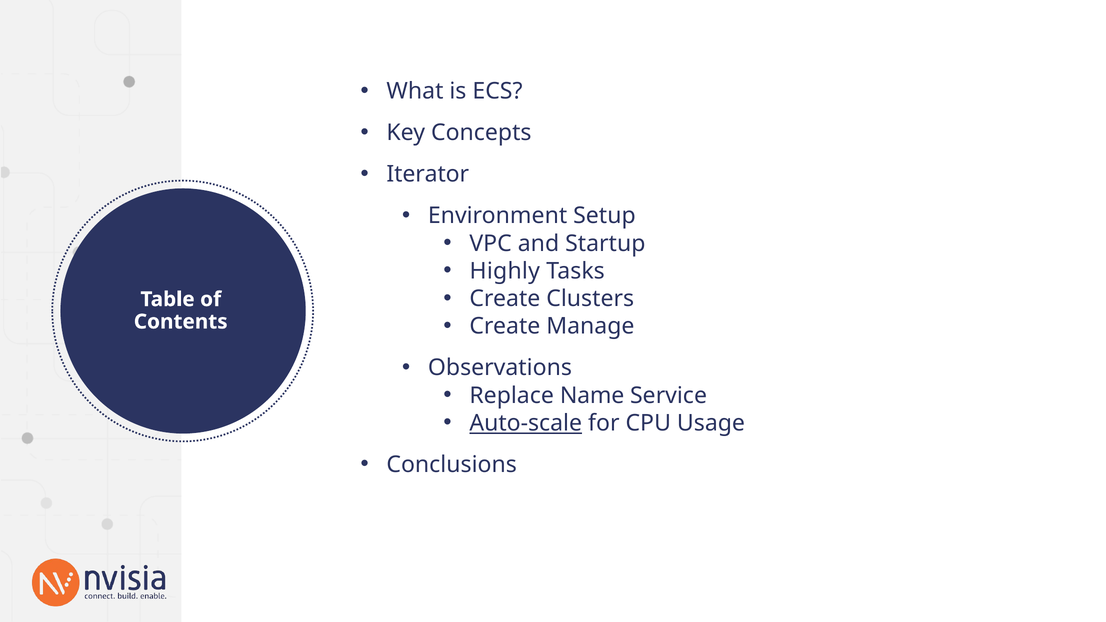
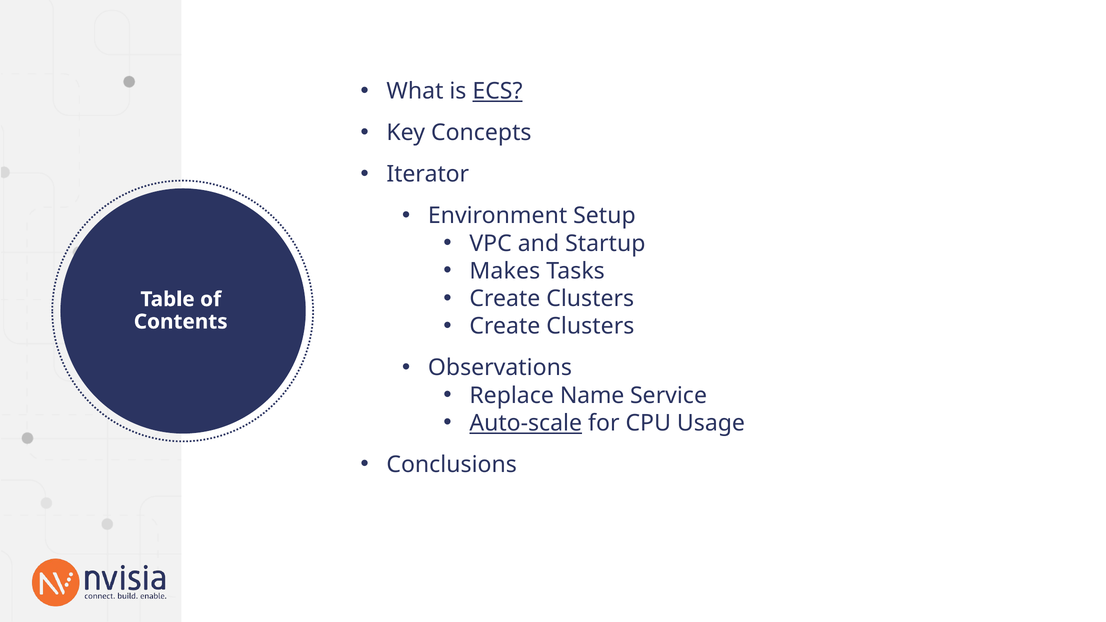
ECS underline: none -> present (497, 91)
Highly: Highly -> Makes (505, 271)
Manage: Manage -> Clusters (590, 326)
